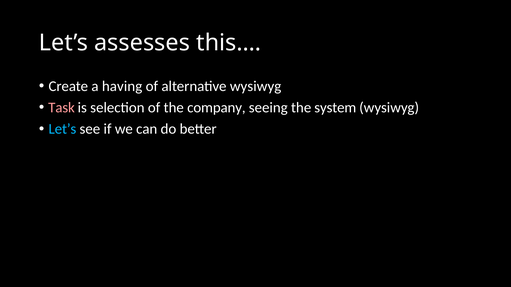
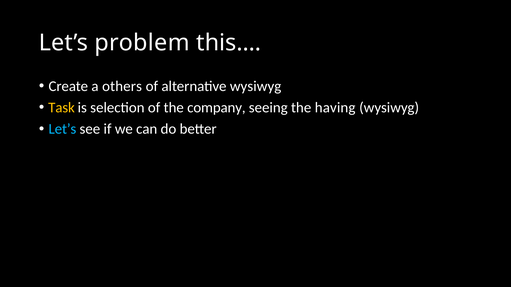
assesses: assesses -> problem (142, 43)
having: having -> others (122, 86)
Task colour: pink -> yellow (62, 108)
system: system -> having (335, 108)
